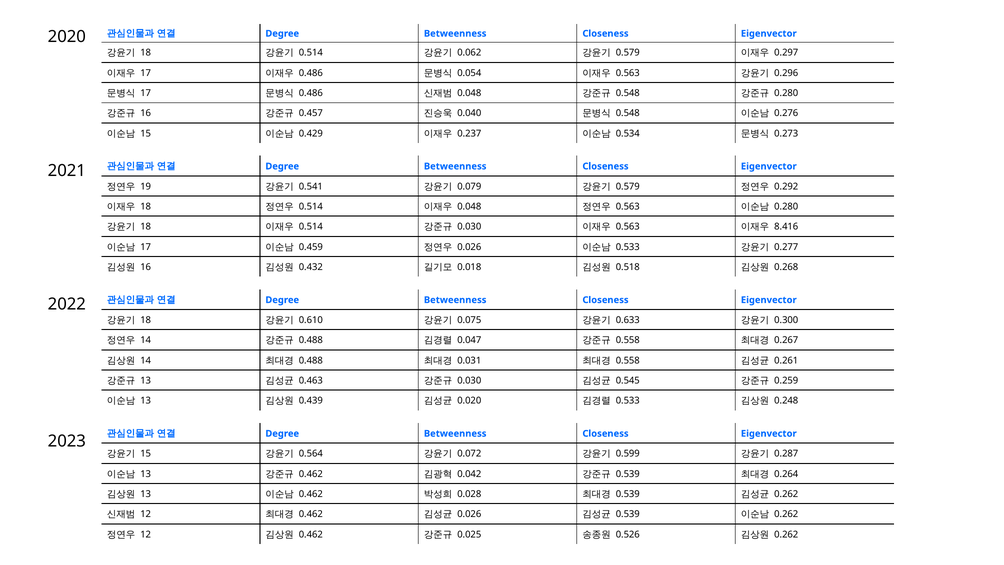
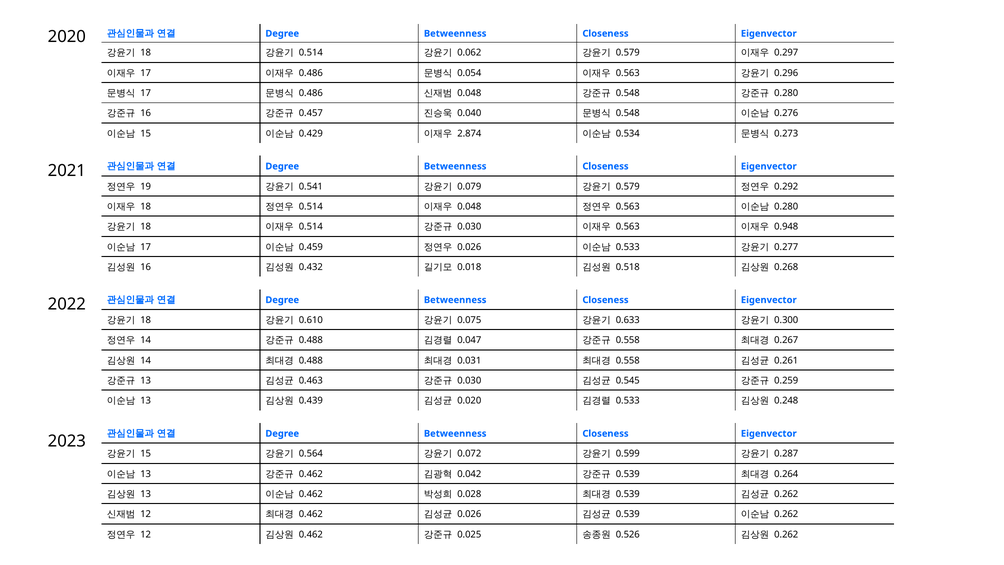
0.237: 0.237 -> 2.874 (469, 133)
8.416: 8.416 -> 0.948 (786, 227)
